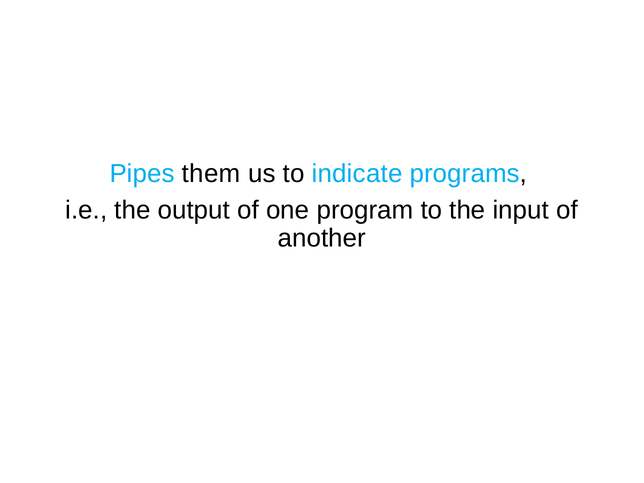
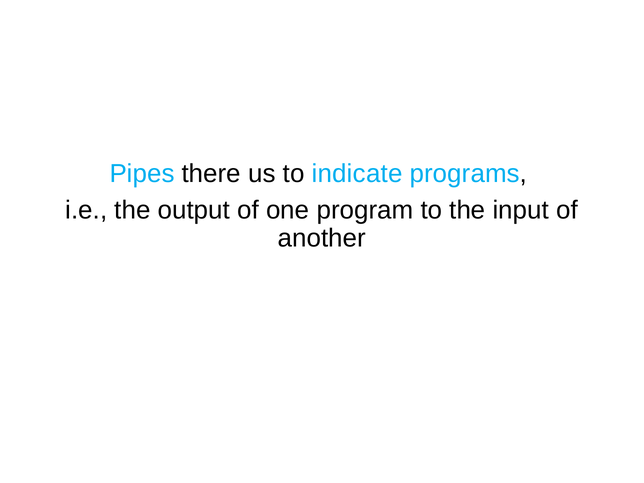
them: them -> there (211, 174)
